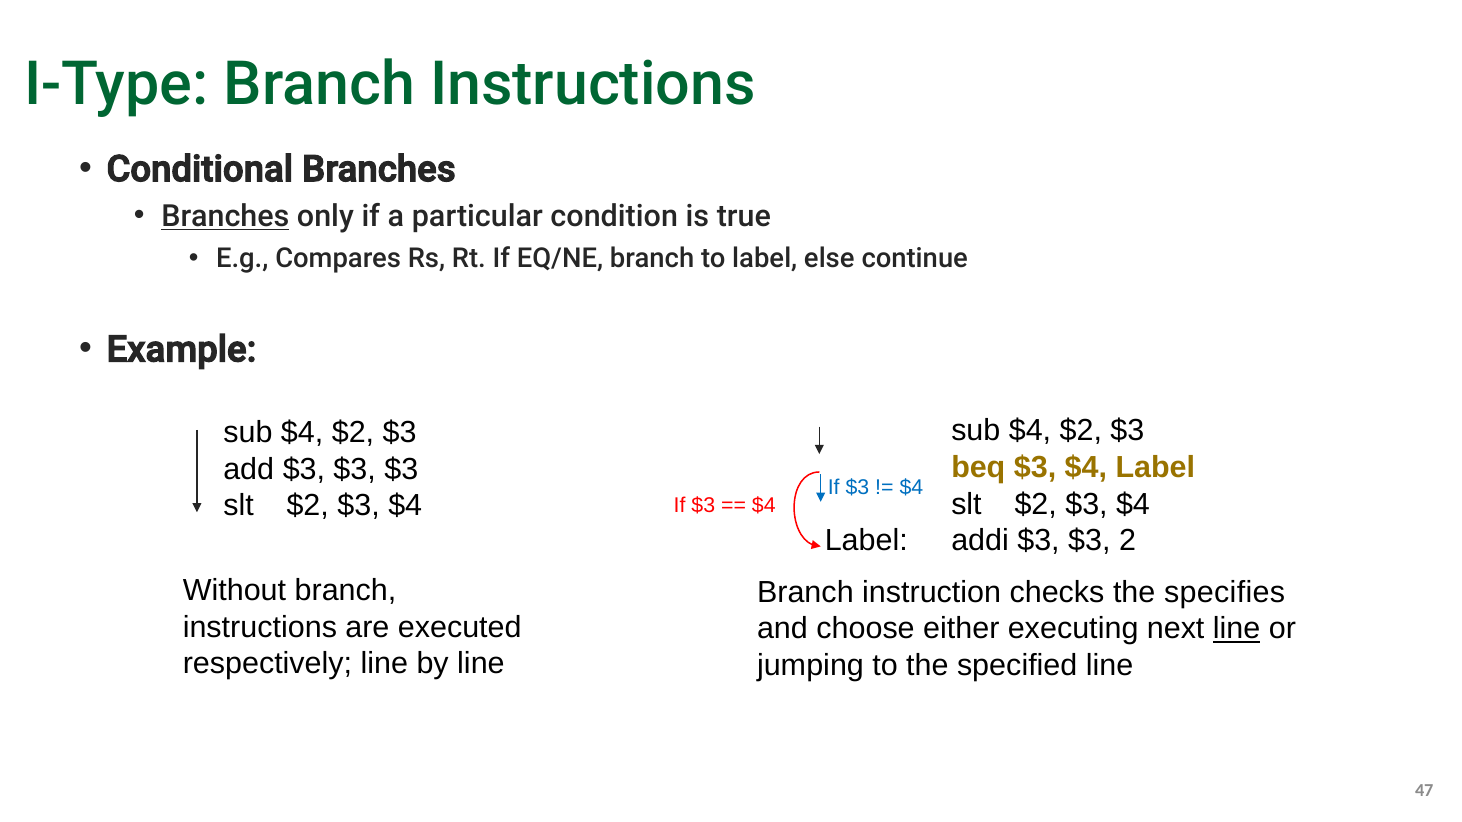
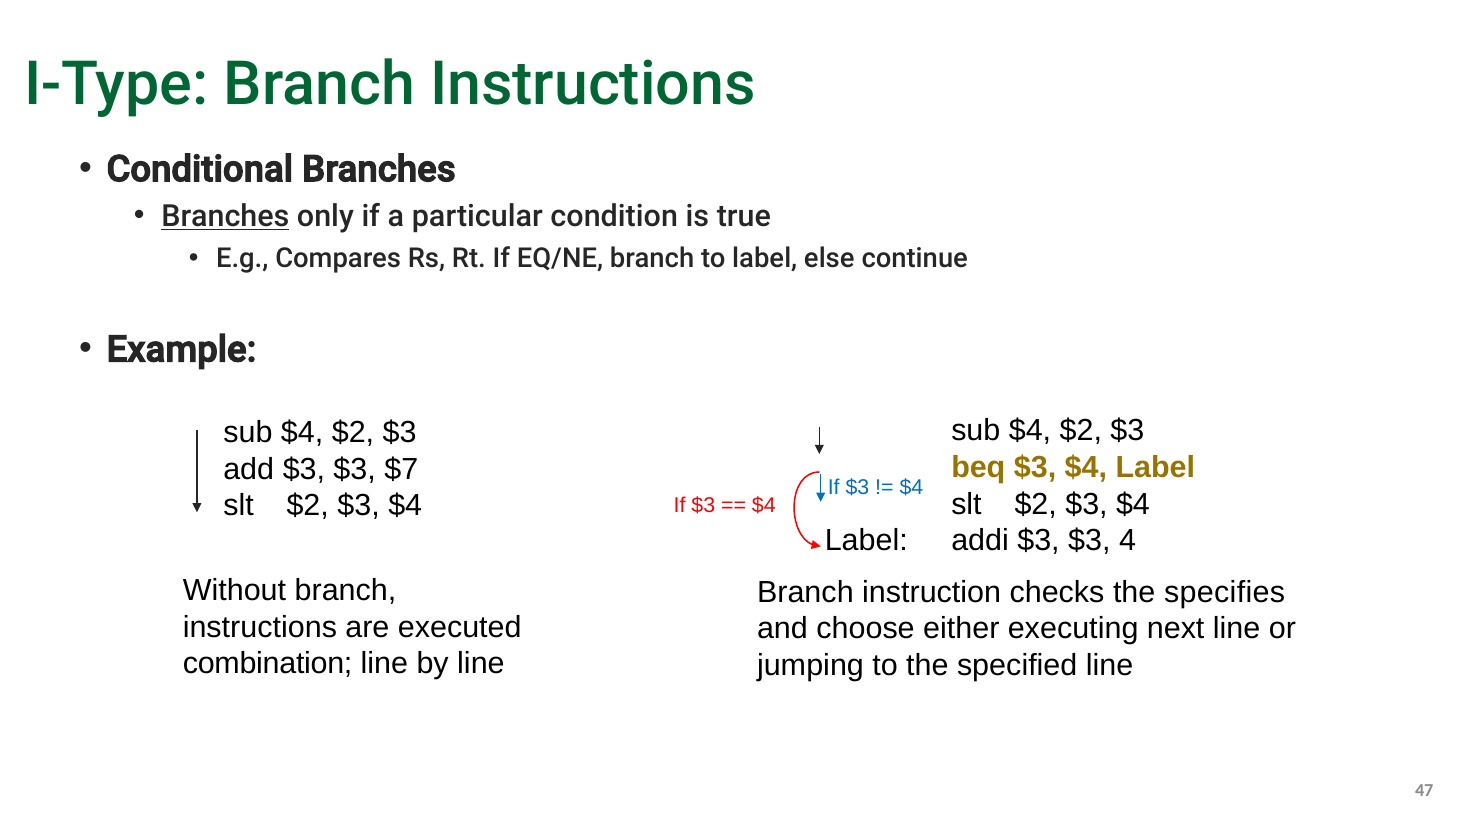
$3 $3 $3: $3 -> $7 (401, 470)
2: 2 -> 4 (1128, 541)
line underline: present -> none (1237, 629)
respectively: respectively -> combination (268, 664)
